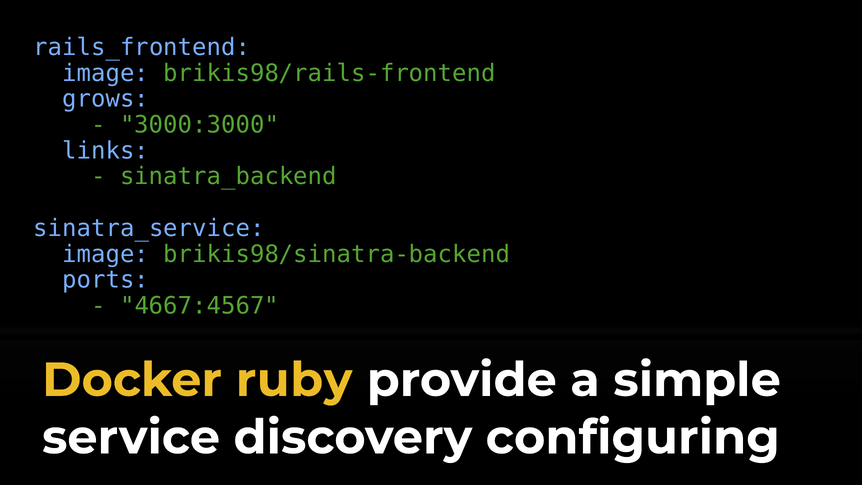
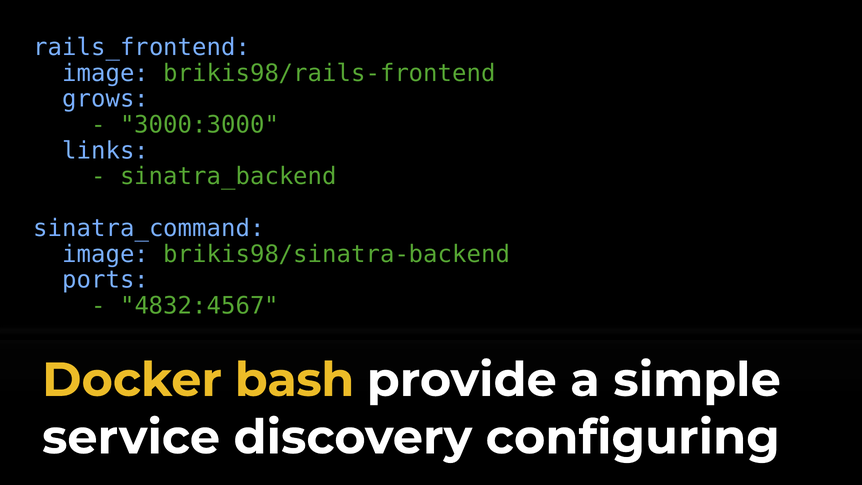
sinatra_service: sinatra_service -> sinatra_command (149, 228)
4667:4567: 4667:4567 -> 4832:4567 (200, 306)
ruby: ruby -> bash (295, 380)
